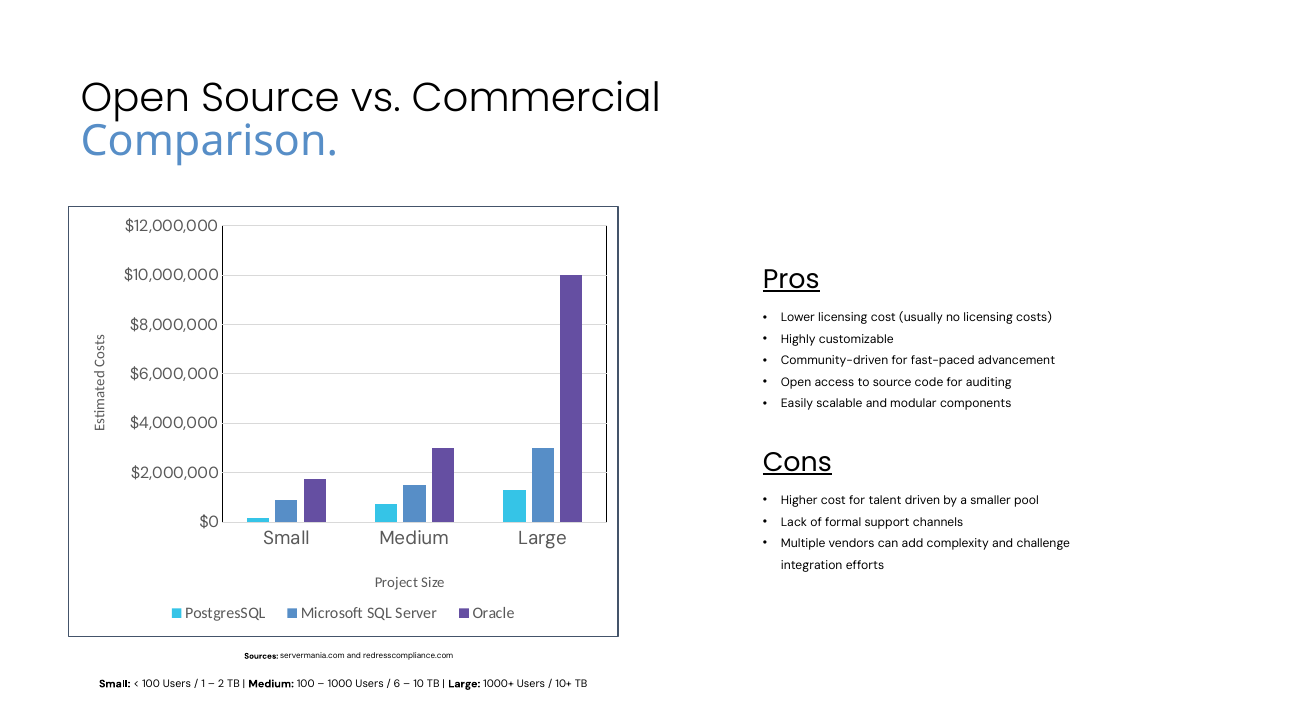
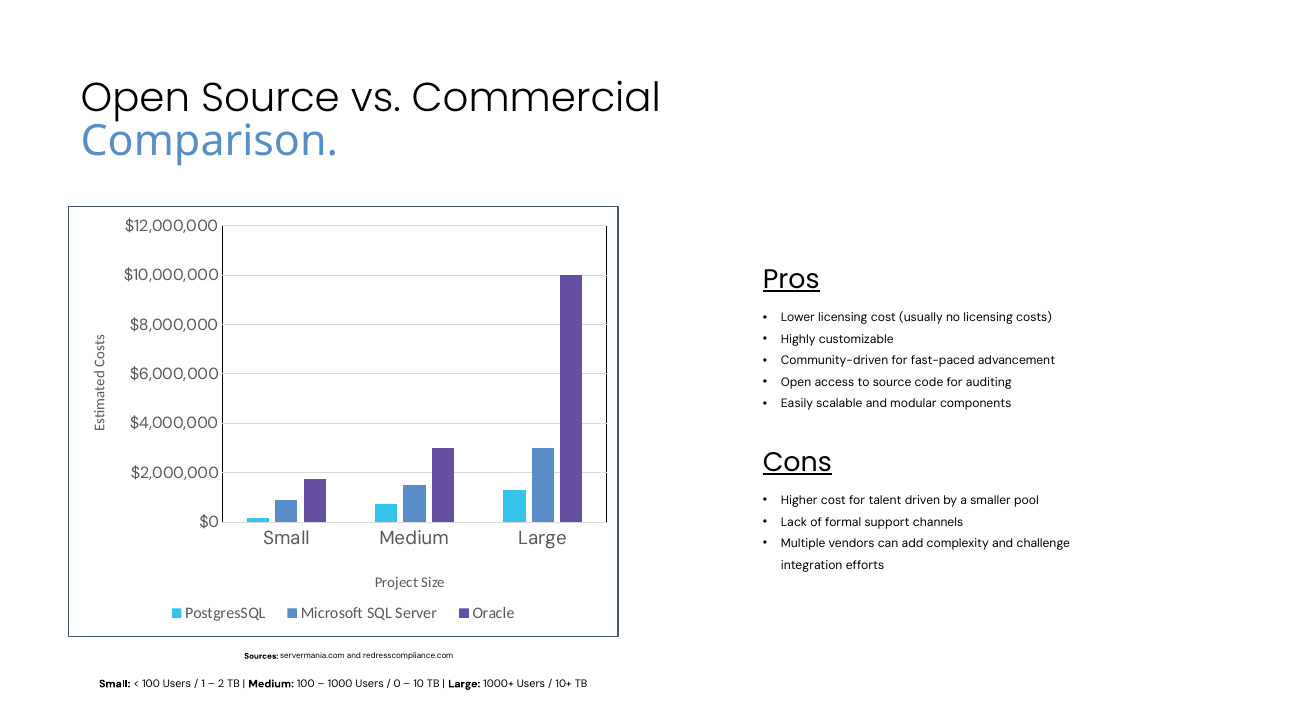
6: 6 -> 0 (397, 683)
